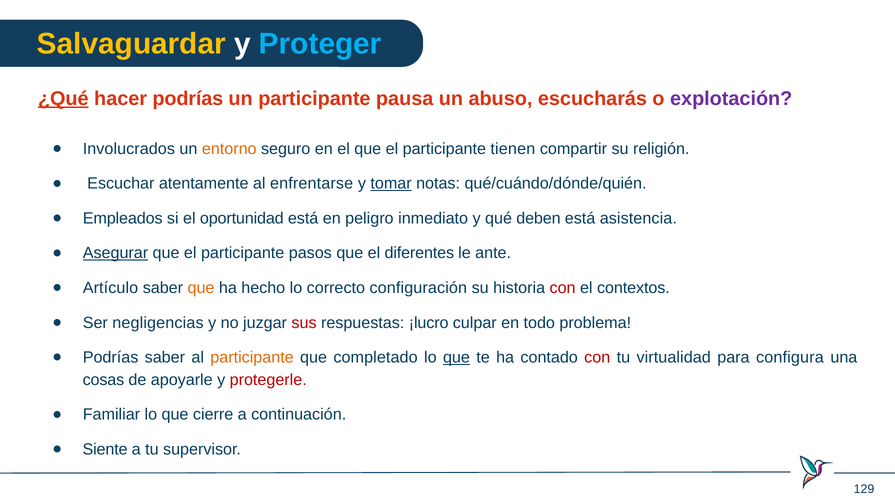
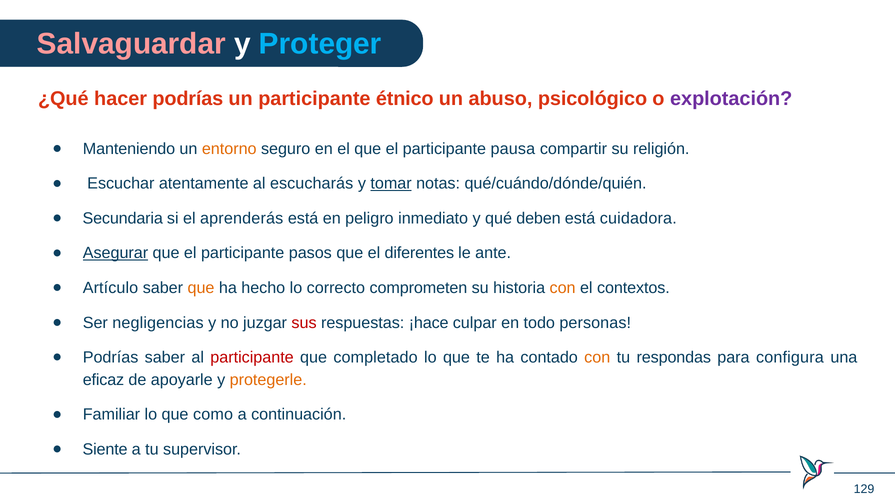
Salvaguardar colour: yellow -> pink (131, 44)
¿Qué underline: present -> none (63, 99)
pausa: pausa -> étnico (405, 99)
escucharás: escucharás -> psicológico (593, 99)
Involucrados: Involucrados -> Manteniendo (129, 149)
tienen: tienen -> pausa (513, 149)
enfrentarse: enfrentarse -> escucharás (312, 183)
Empleados: Empleados -> Secundaria (123, 218)
oportunidad: oportunidad -> aprenderás (242, 218)
asistencia: asistencia -> cuidadora (638, 218)
configuración: configuración -> comprometen (418, 288)
con colour: red -> orange (563, 288)
¡lucro: ¡lucro -> ¡hace (429, 322)
problema: problema -> personas (595, 322)
participante colour: orange -> red (252, 357)
que underline: present -> none (456, 357)
con colour: red -> orange (597, 357)
virtualidad: virtualidad -> respondas (674, 357)
cosas: cosas -> eficaz (103, 379)
protegerle colour: red -> orange (268, 379)
cierre: cierre -> como (213, 414)
